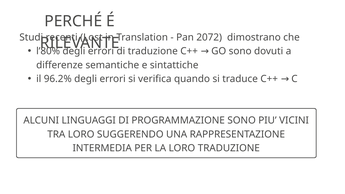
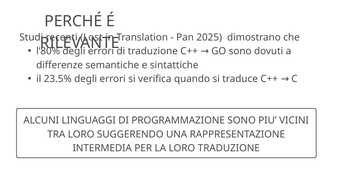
2072: 2072 -> 2025 (209, 37)
96.2%: 96.2% -> 23.5% (58, 79)
